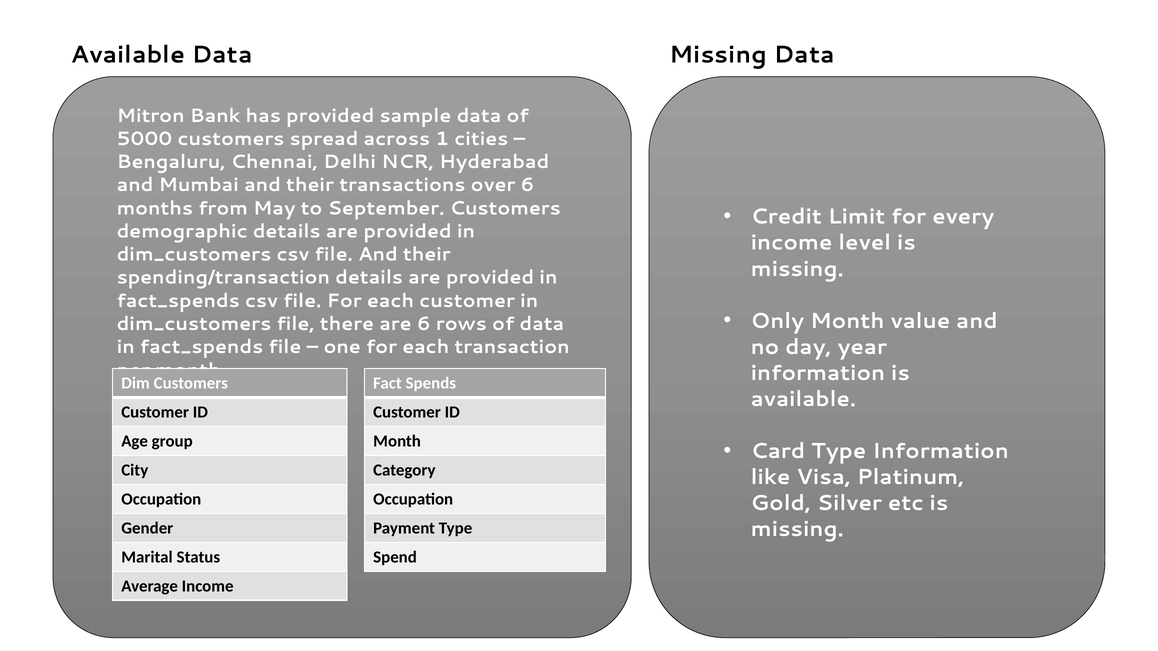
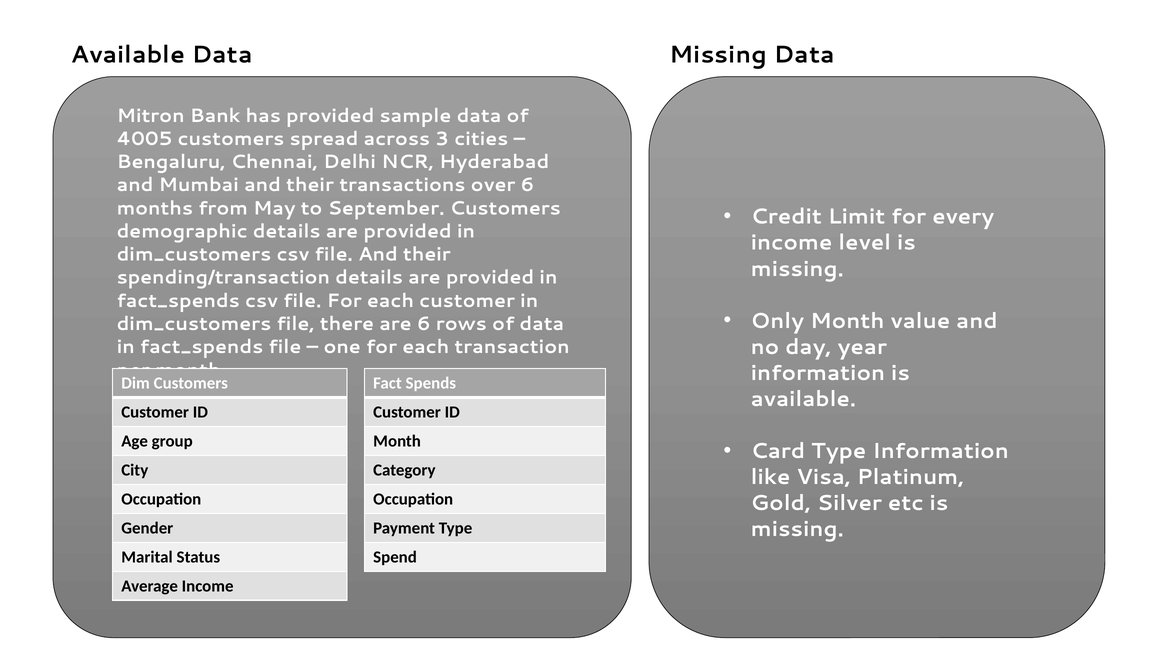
5000: 5000 -> 4005 (145, 139)
1: 1 -> 3 (442, 139)
